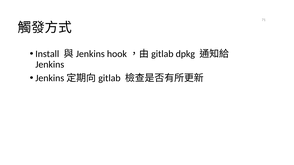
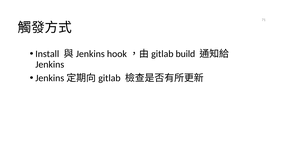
dpkg: dpkg -> build (185, 54)
